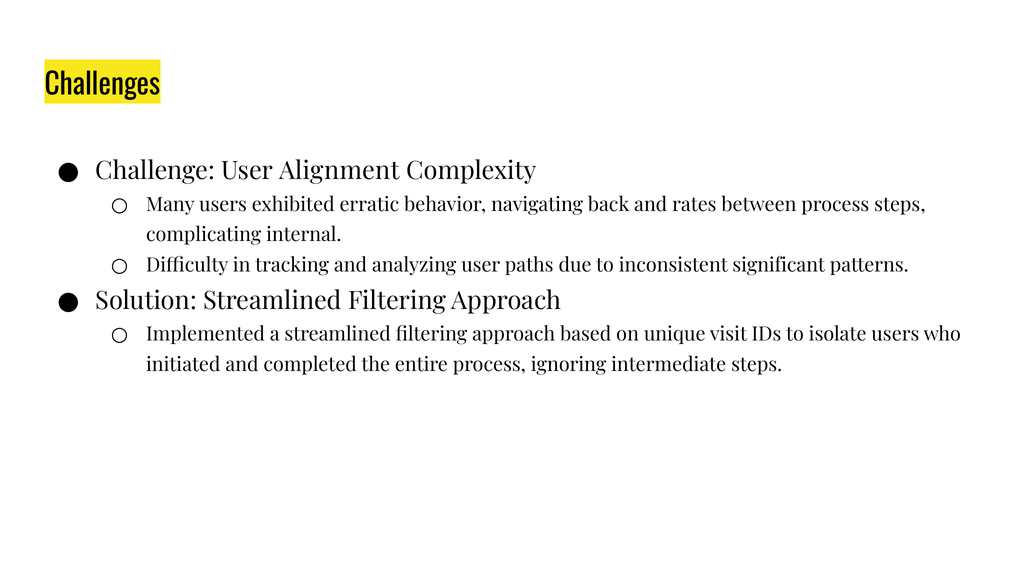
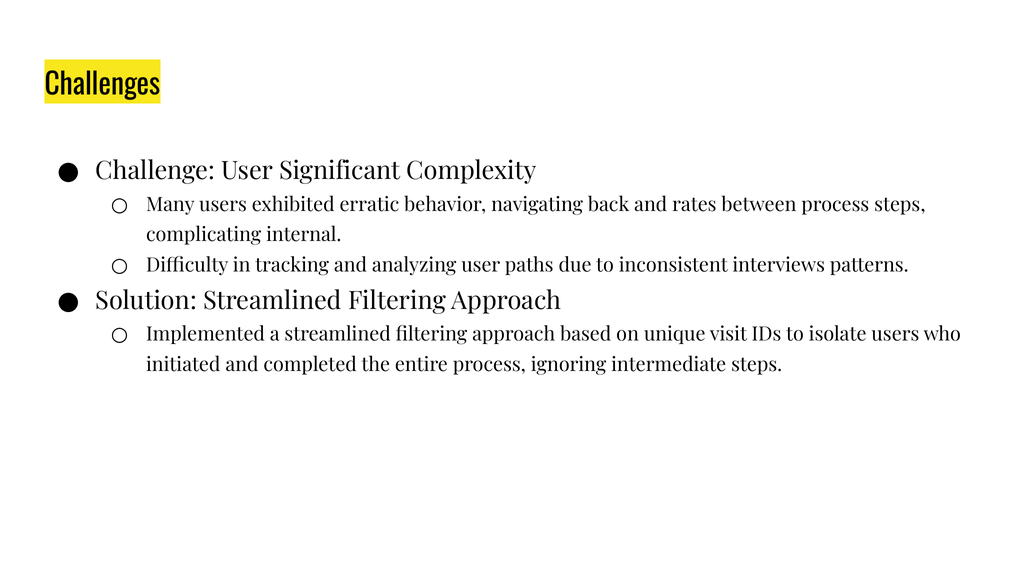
Alignment: Alignment -> Significant (340, 171)
significant: significant -> interviews (779, 265)
